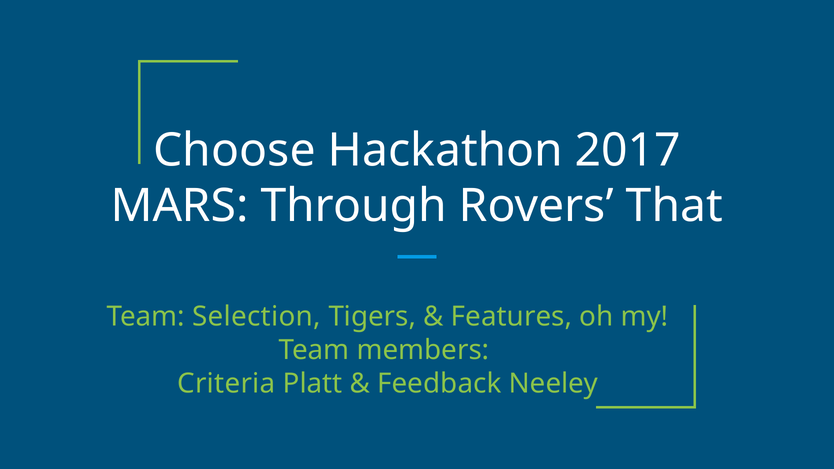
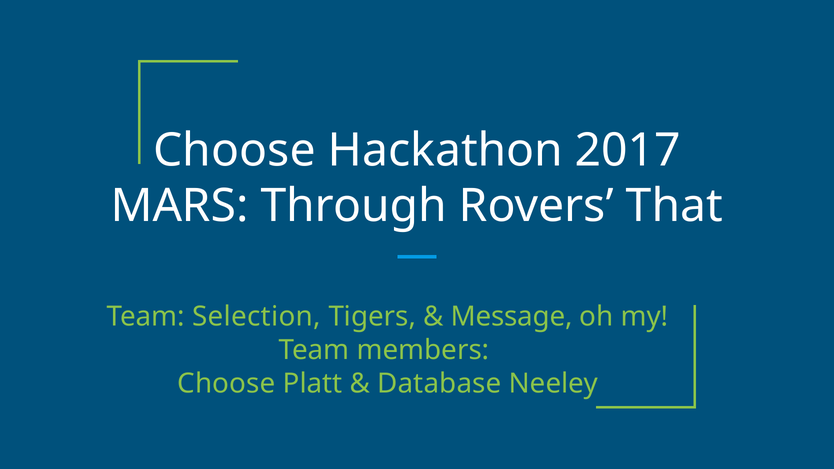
Features: Features -> Message (512, 317)
Criteria: Criteria -> Choose (226, 384)
Feedback: Feedback -> Database (439, 384)
